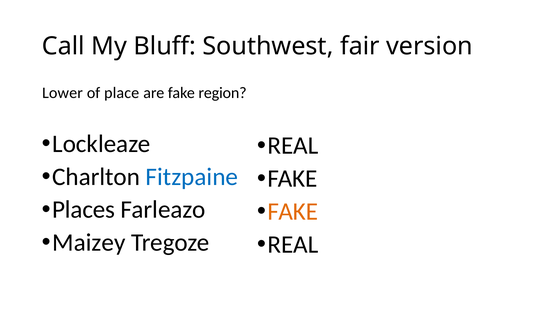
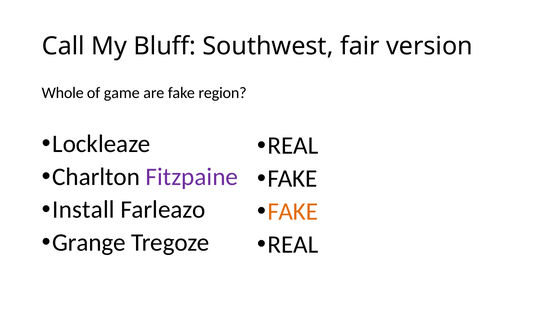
Lower: Lower -> Whole (63, 93)
place: place -> game (122, 93)
Fitzpaine colour: blue -> purple (192, 177)
Places: Places -> Install (83, 210)
Maizey: Maizey -> Grange (89, 242)
